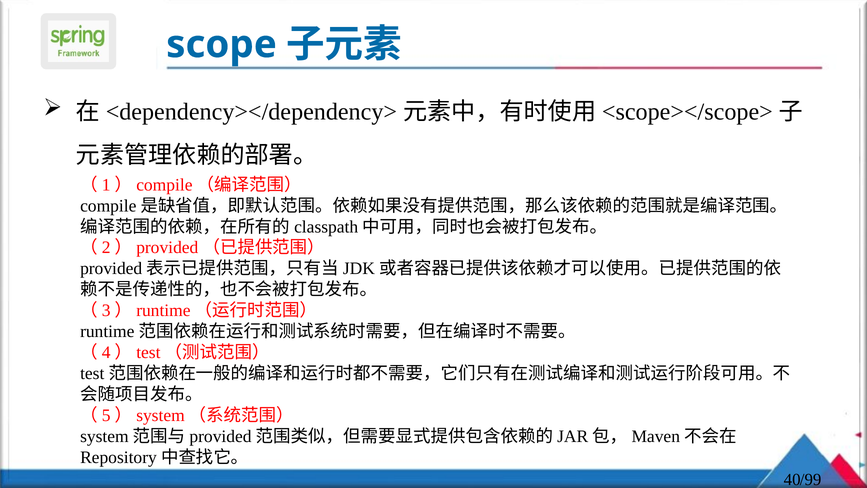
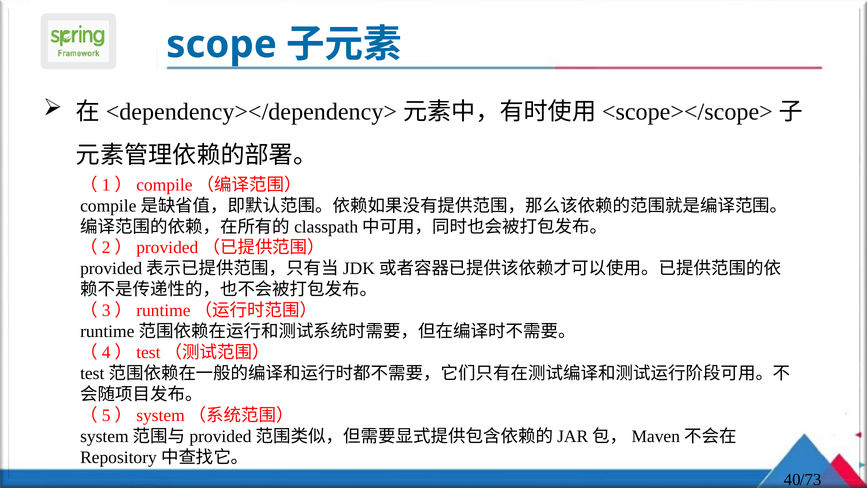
/99: /99 -> /73 (811, 479)
